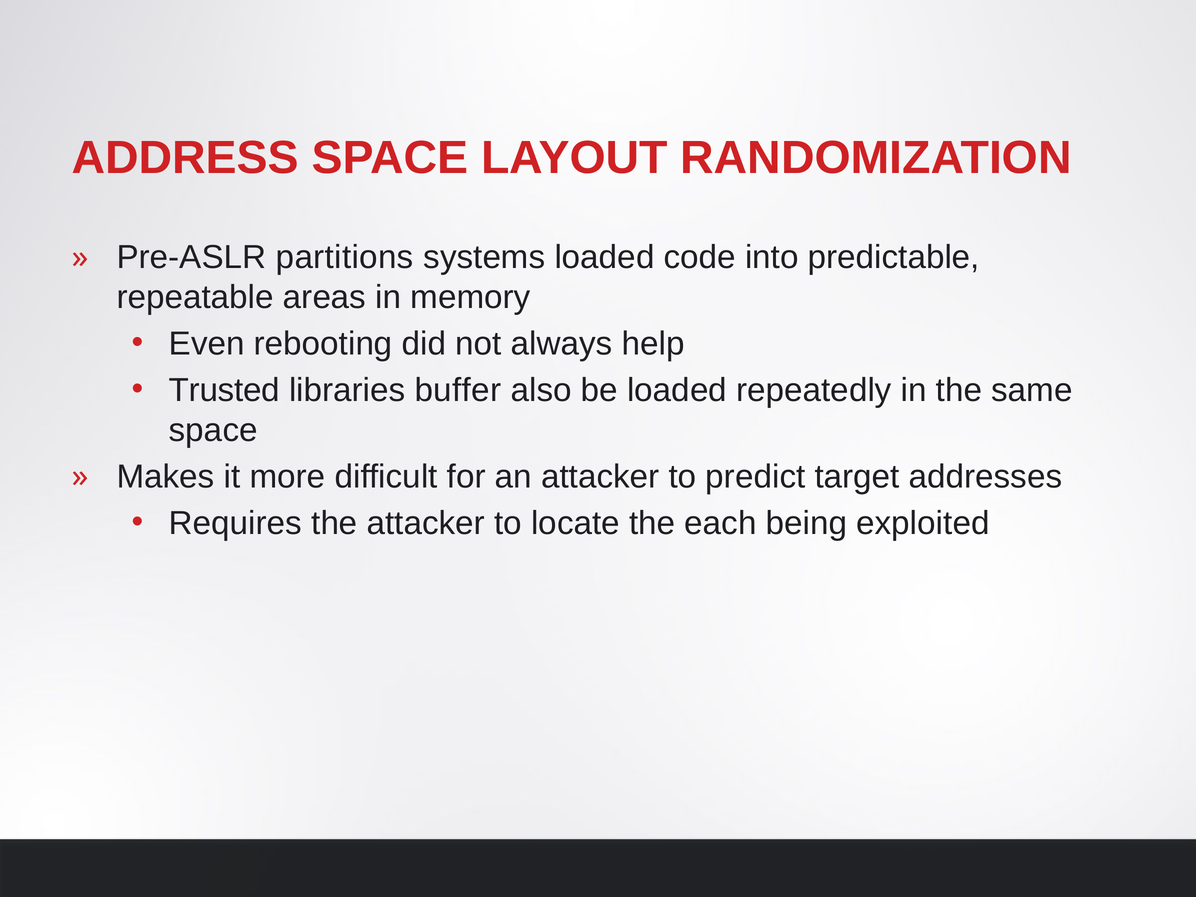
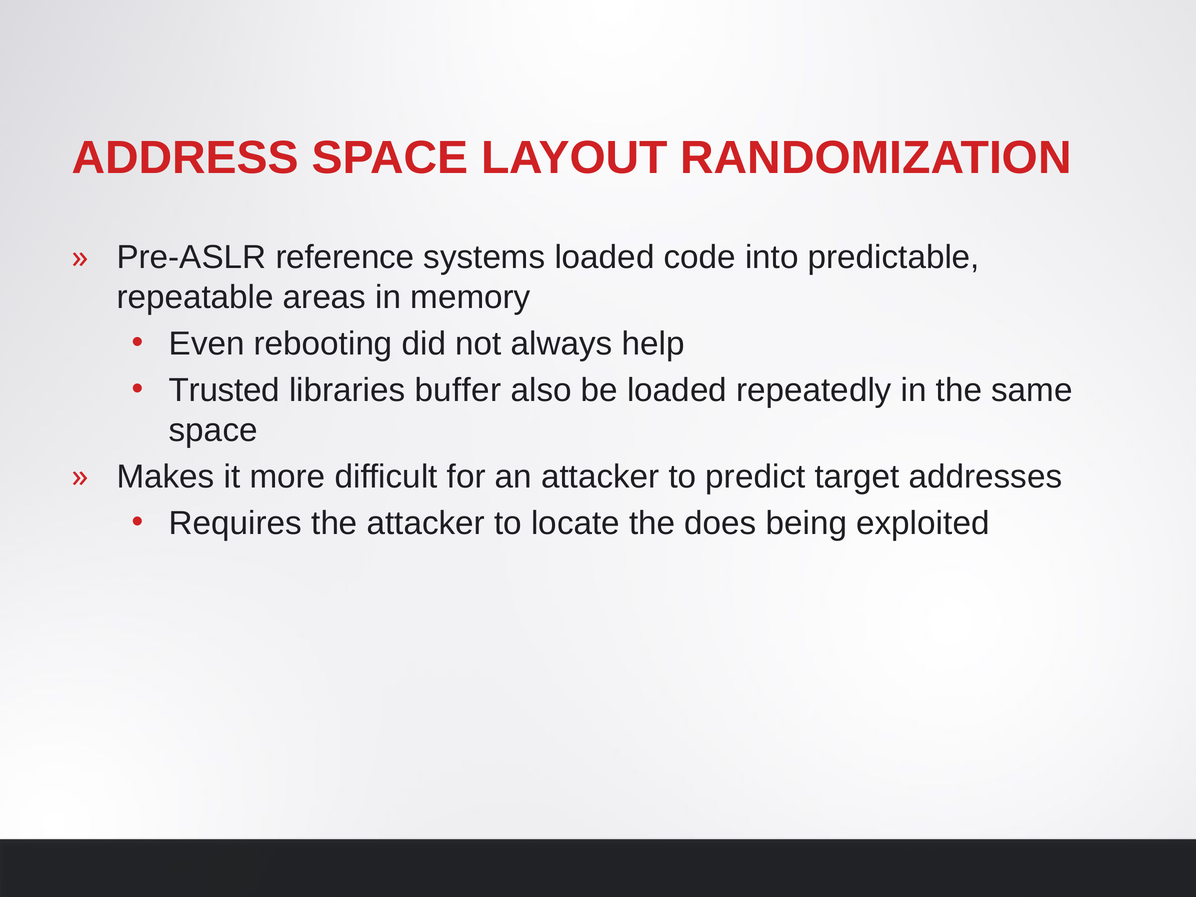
partitions: partitions -> reference (345, 257)
each: each -> does (720, 523)
